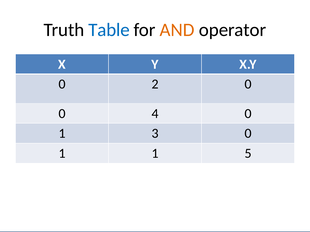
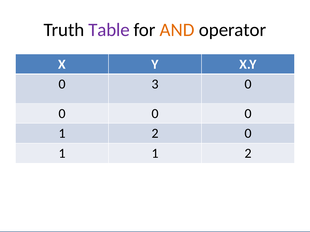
Table colour: blue -> purple (109, 30)
2: 2 -> 3 (155, 84)
4: 4 -> 0 (155, 114)
3: 3 -> 2 (155, 134)
1 1 5: 5 -> 2 (248, 154)
